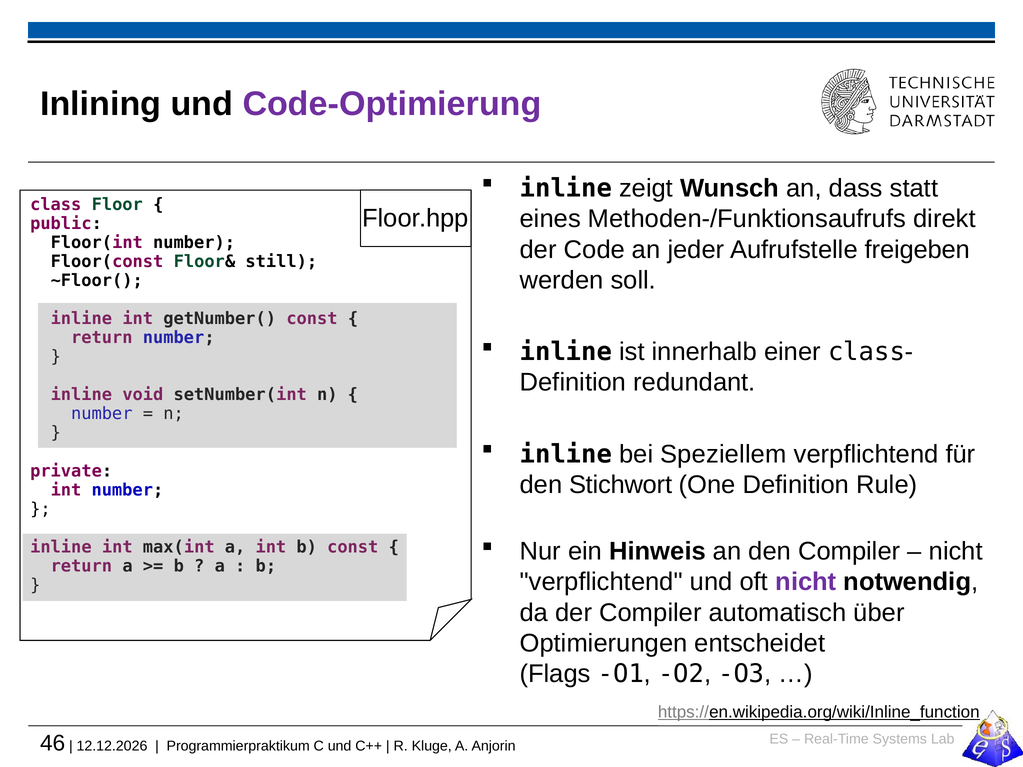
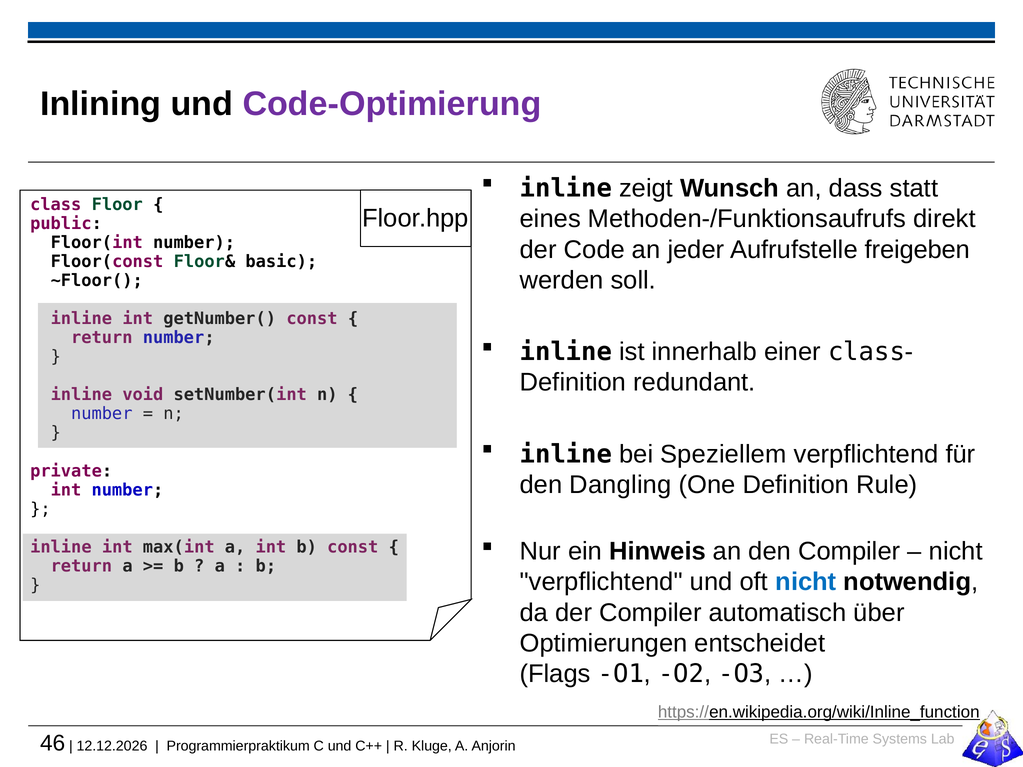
still: still -> basic (281, 262)
Stichwort: Stichwort -> Dangling (621, 485)
nicht colour: purple -> blue (806, 582)
